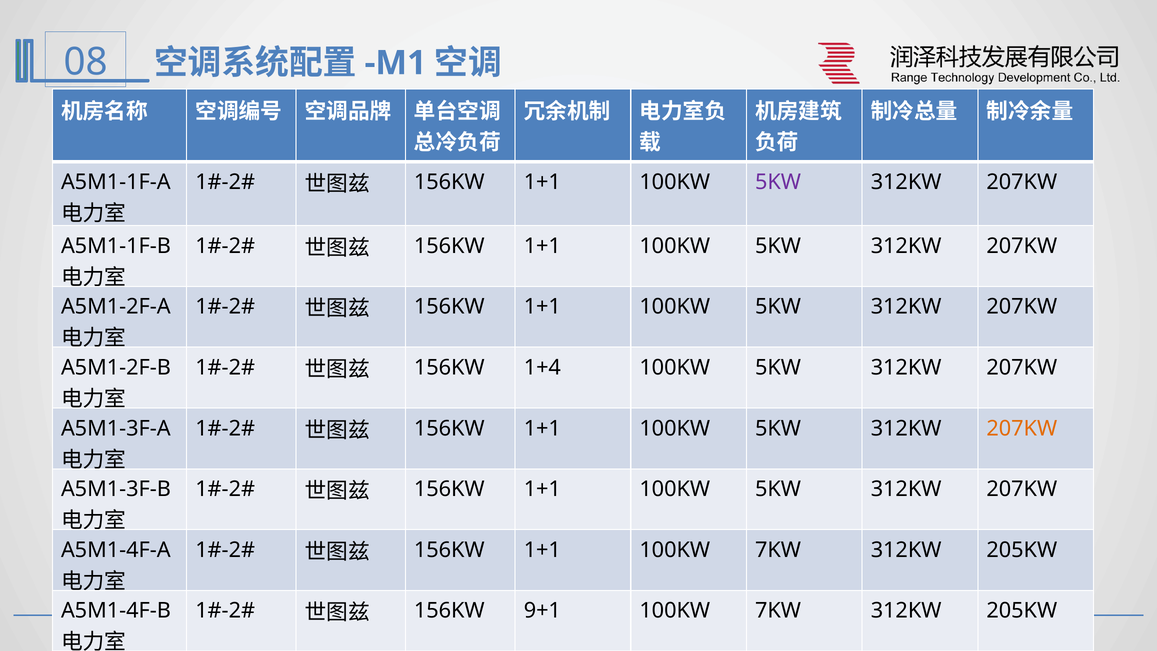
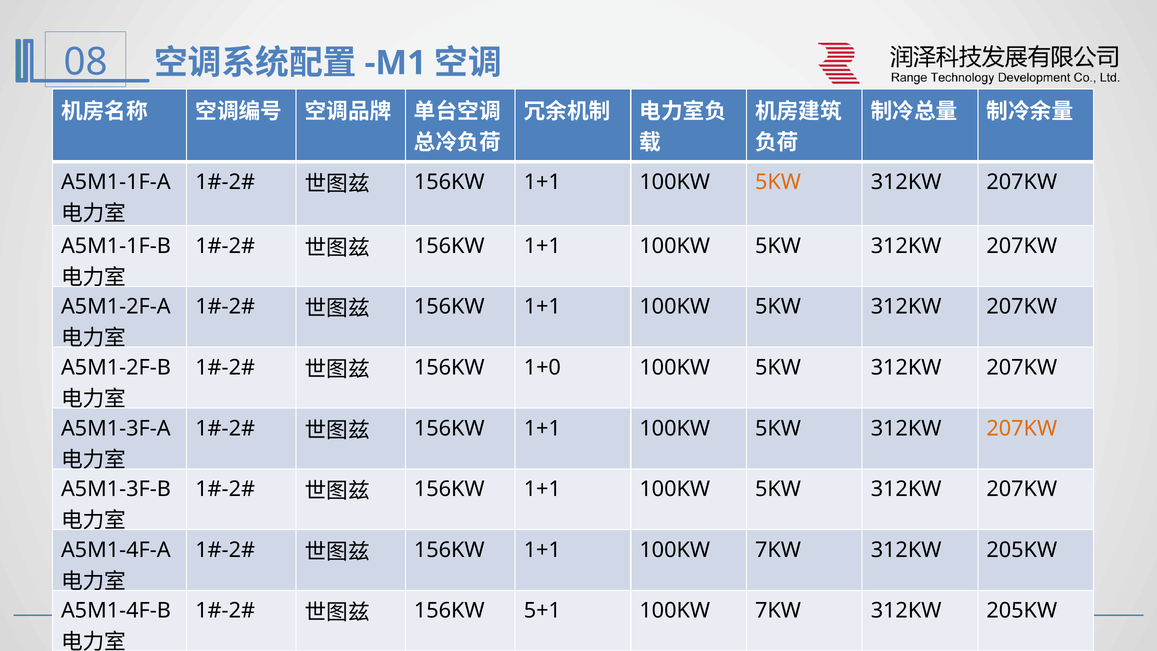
5KW colour: purple -> orange (778, 182)
1+4: 1+4 -> 1+0 (542, 367)
9+1: 9+1 -> 5+1 (542, 611)
